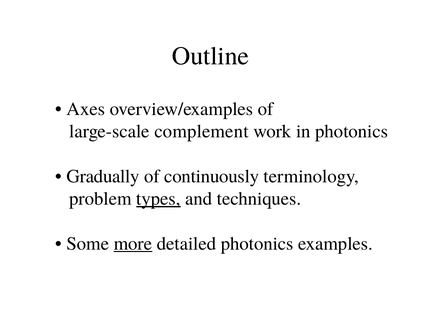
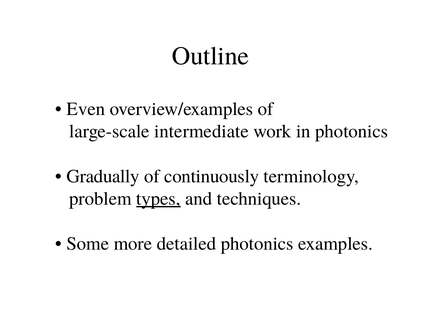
Axes: Axes -> Even (86, 109)
complement: complement -> intermediate (202, 132)
more underline: present -> none (133, 244)
